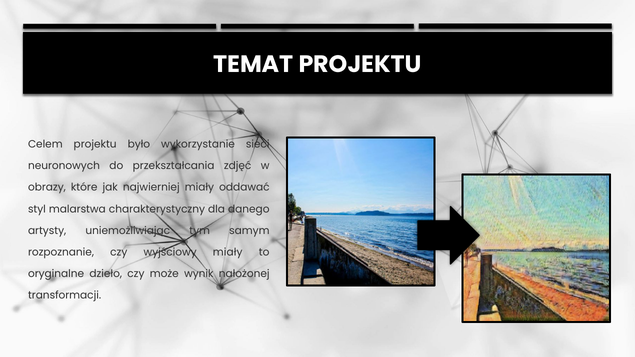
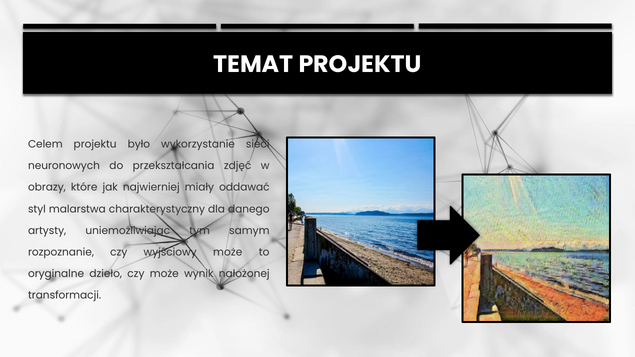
wyjściowy miały: miały -> może (228, 252)
